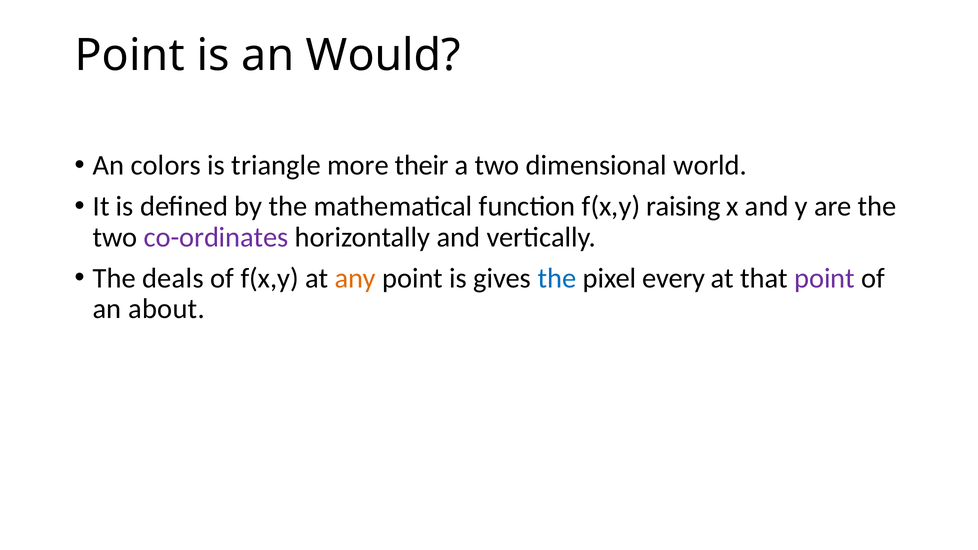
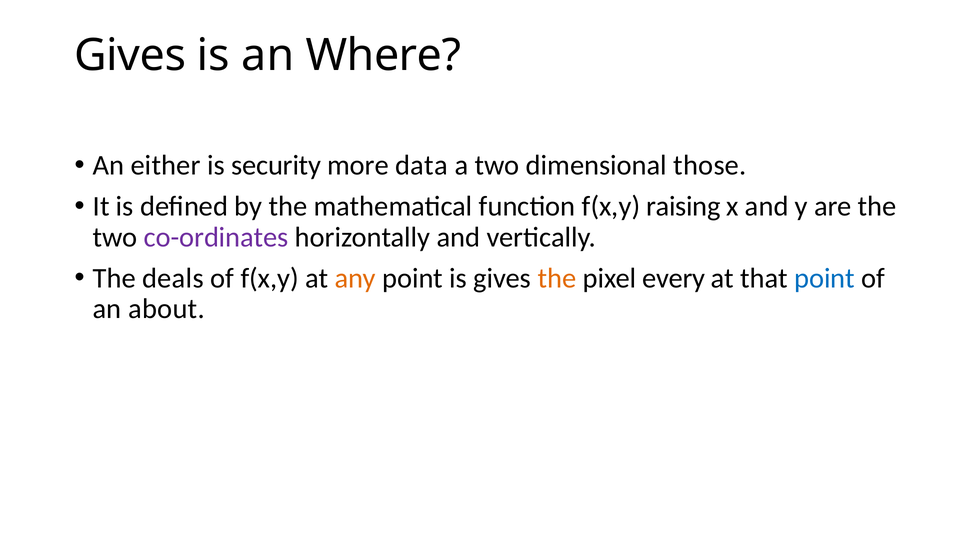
Point: Point -> Gives (130, 55)
Would: Would -> Where (383, 55)
colors: colors -> either (166, 165)
triangle: triangle -> security (276, 165)
their: their -> data (422, 165)
world: world -> those (710, 165)
the colour: blue -> orange (557, 278)
point colour: purple -> blue (825, 278)
